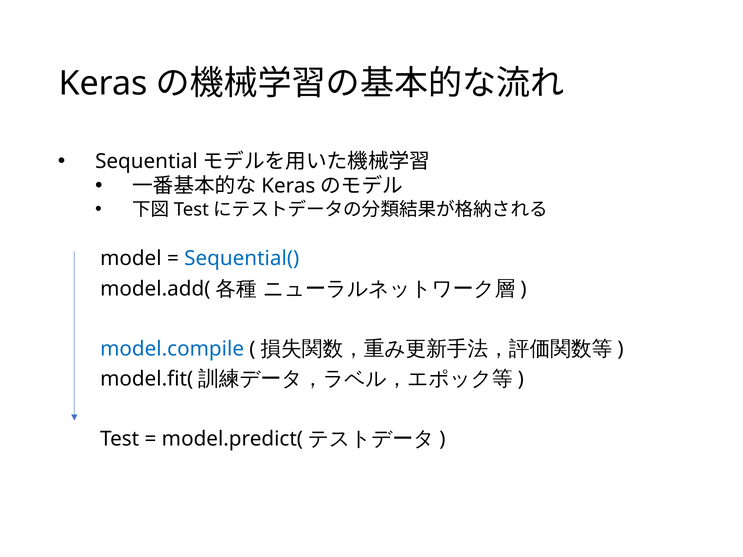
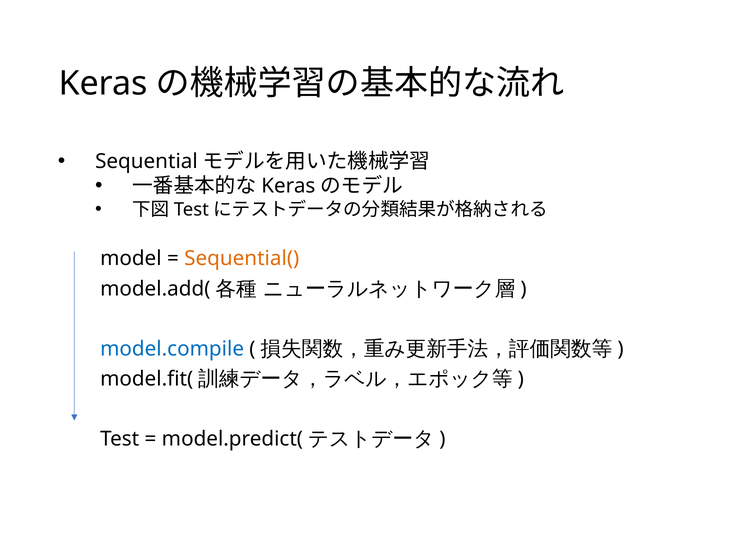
Sequential( colour: blue -> orange (242, 259)
